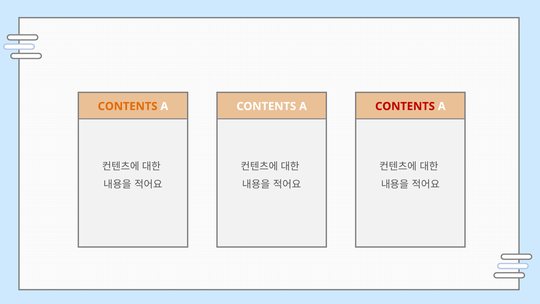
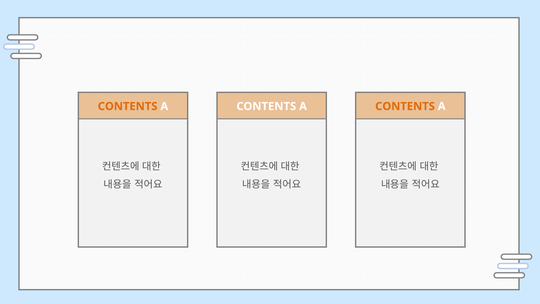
CONTENTS colour: red -> orange (405, 106)
